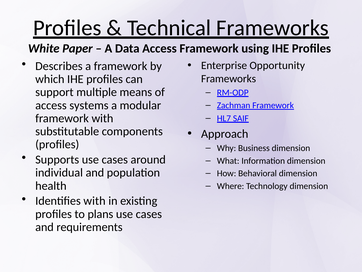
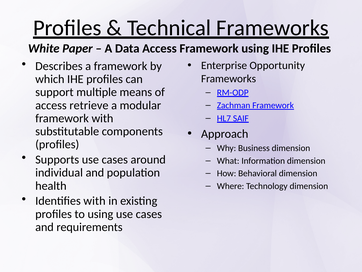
systems: systems -> retrieve (89, 105)
to plans: plans -> using (100, 214)
